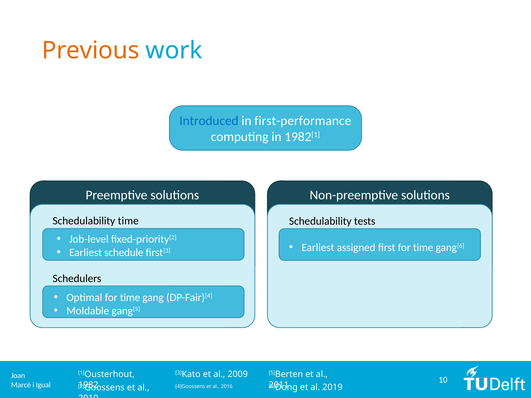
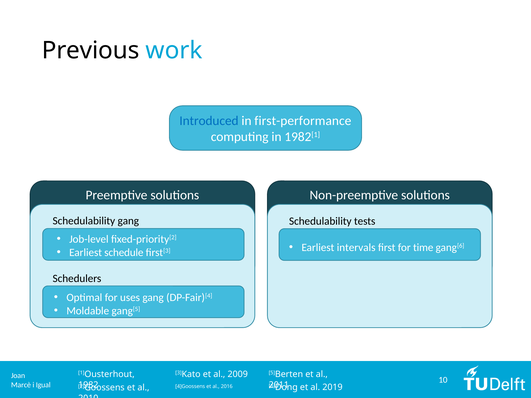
Previous colour: orange -> black (91, 51)
Schedulability time: time -> gang (128, 221)
assigned: assigned -> intervals (356, 248)
Optimal for time: time -> uses (130, 298)
